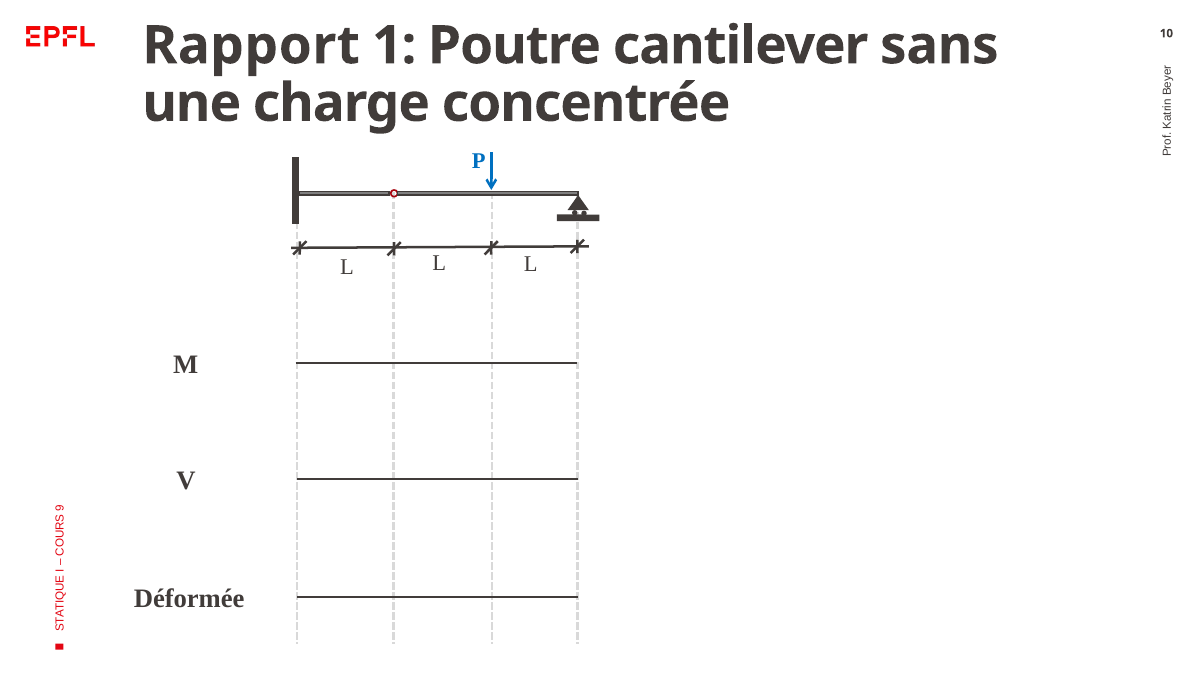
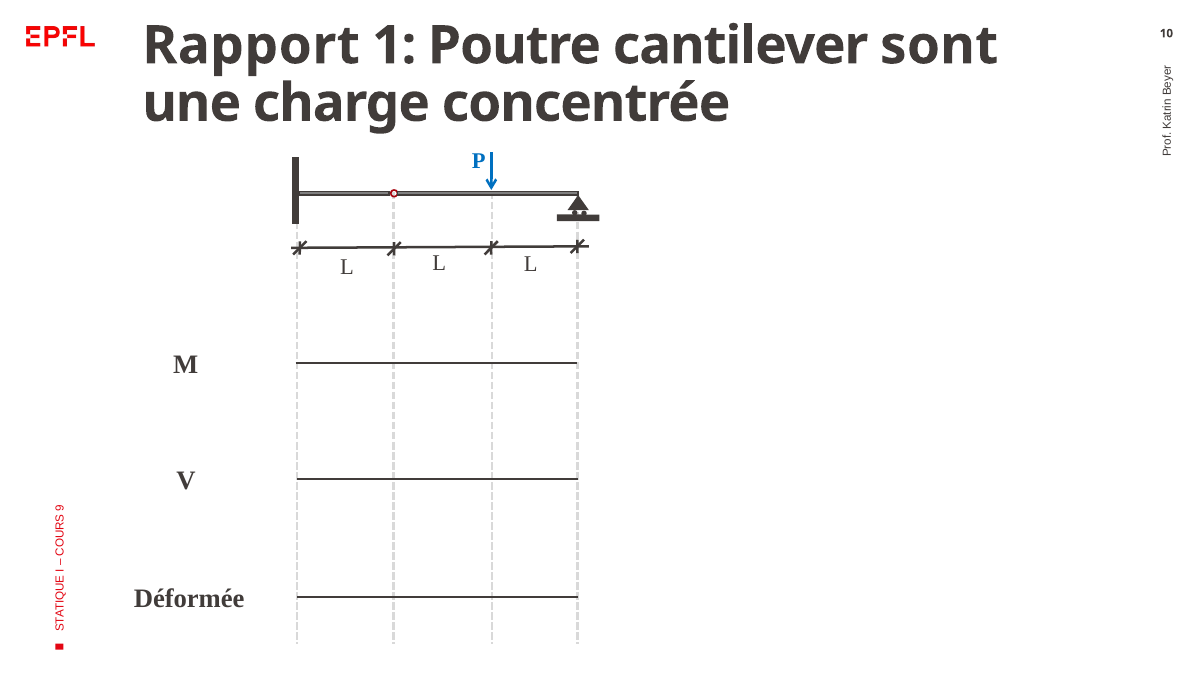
sans: sans -> sont (939, 46)
